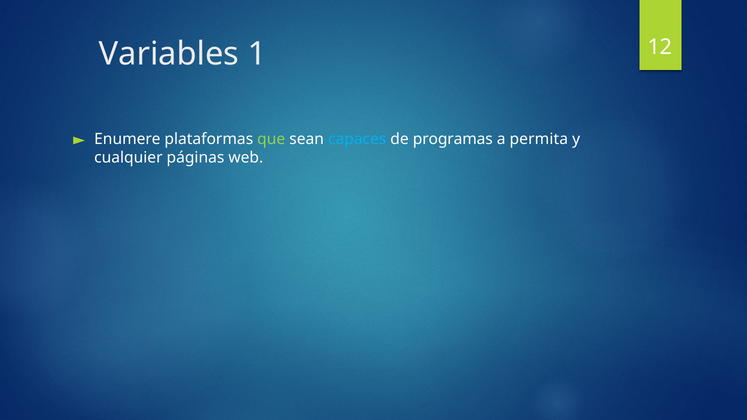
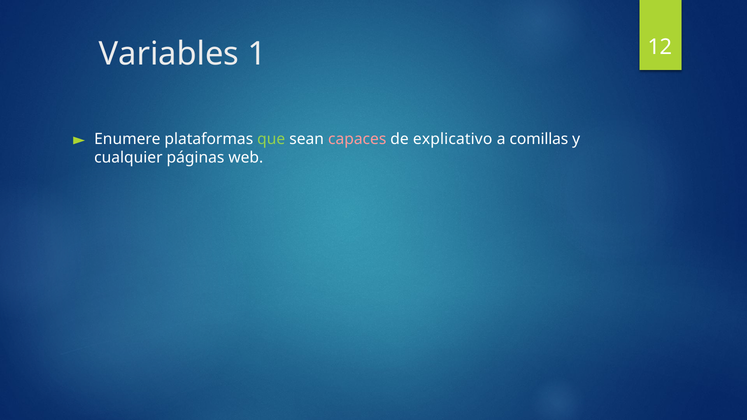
capaces colour: light blue -> pink (357, 139)
programas: programas -> explicativo (453, 139)
permita: permita -> comillas (539, 139)
